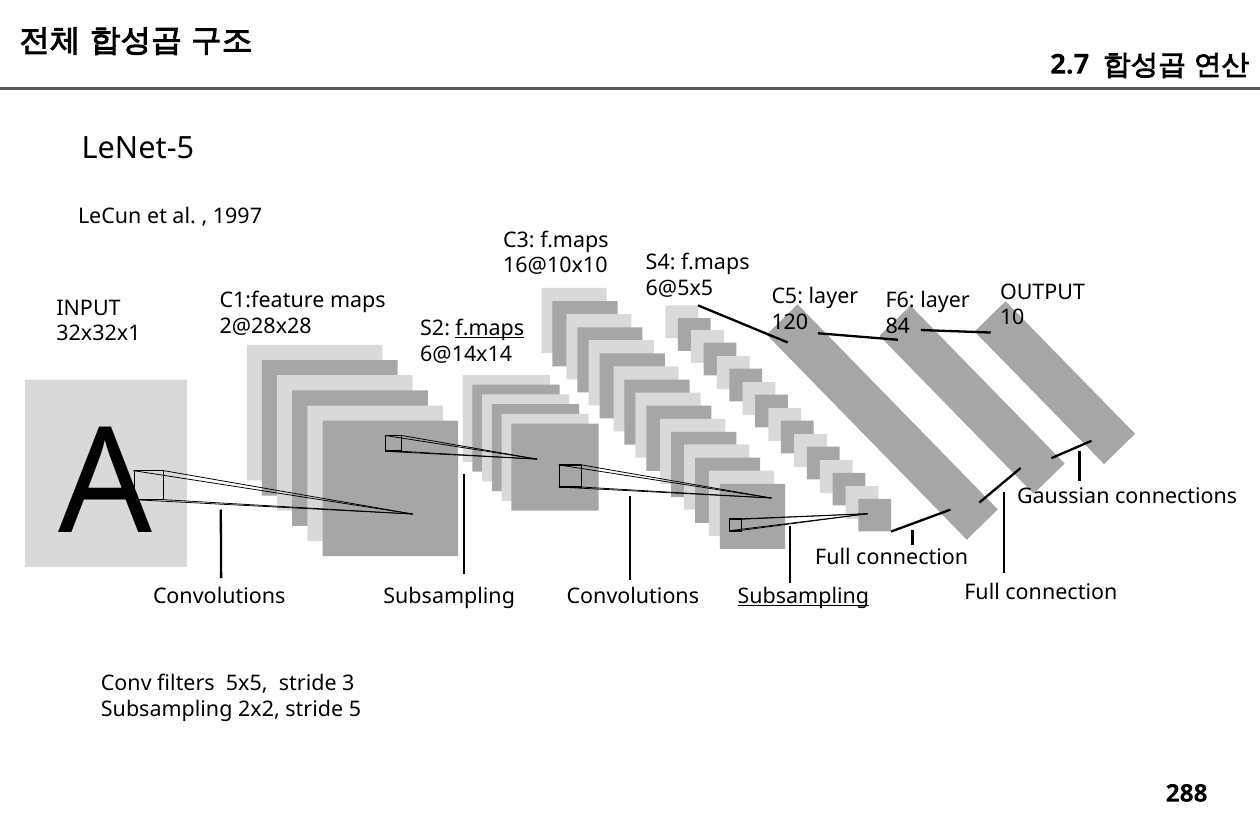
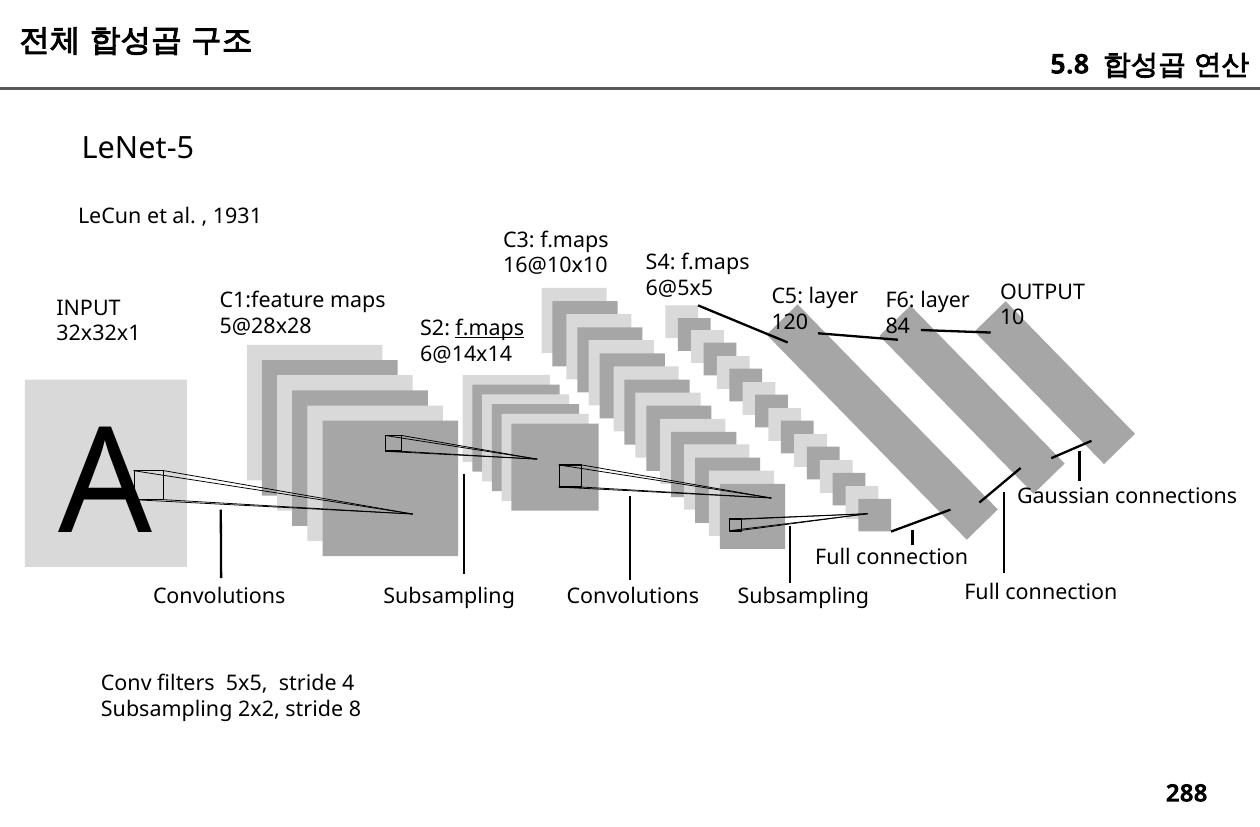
2.7: 2.7 -> 5.8 (1070, 65)
1997: 1997 -> 1931 (237, 216)
2@28x28: 2@28x28 -> 5@28x28 (266, 327)
Subsampling underline: present -> none (803, 597)
3: 3 -> 4 (348, 684)
5: 5 -> 8 (355, 710)
